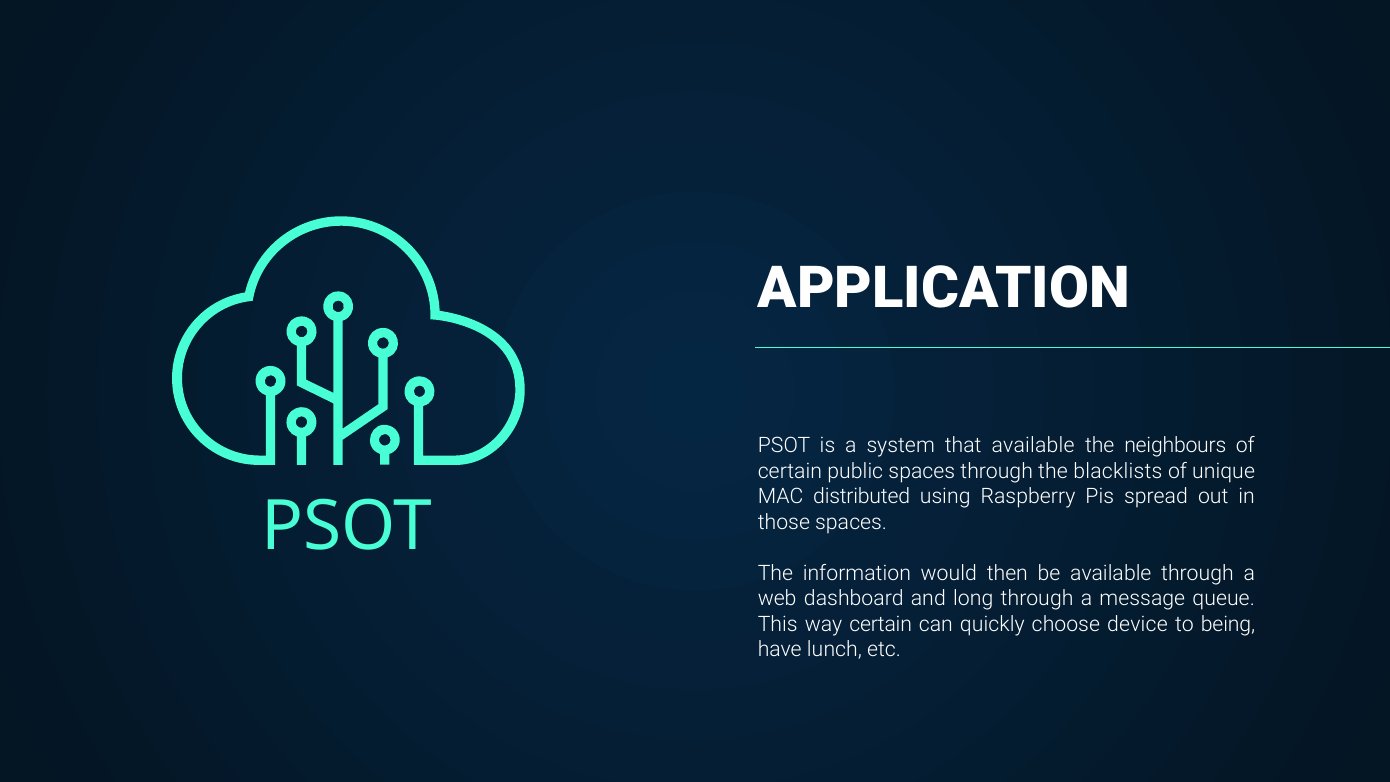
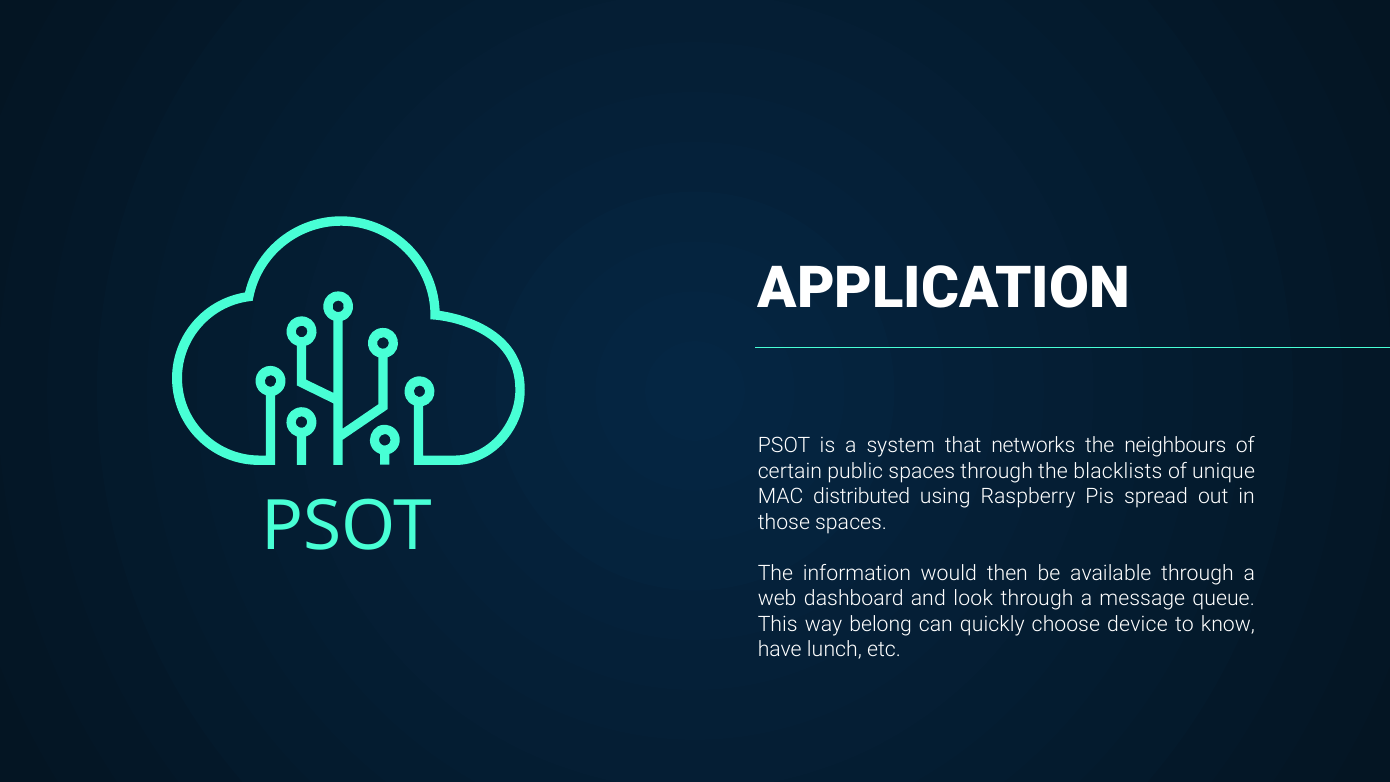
that available: available -> networks (1033, 446)
long: long -> look (973, 599)
way certain: certain -> belong (881, 624)
being: being -> know (1228, 624)
